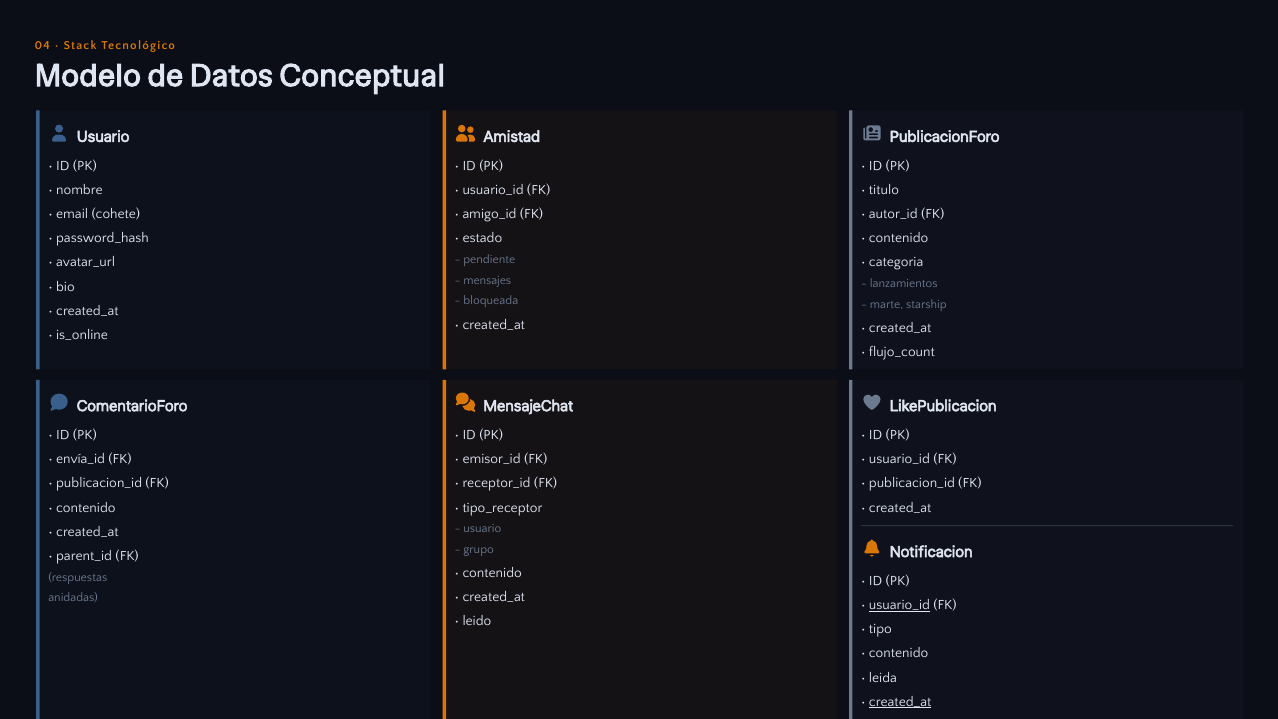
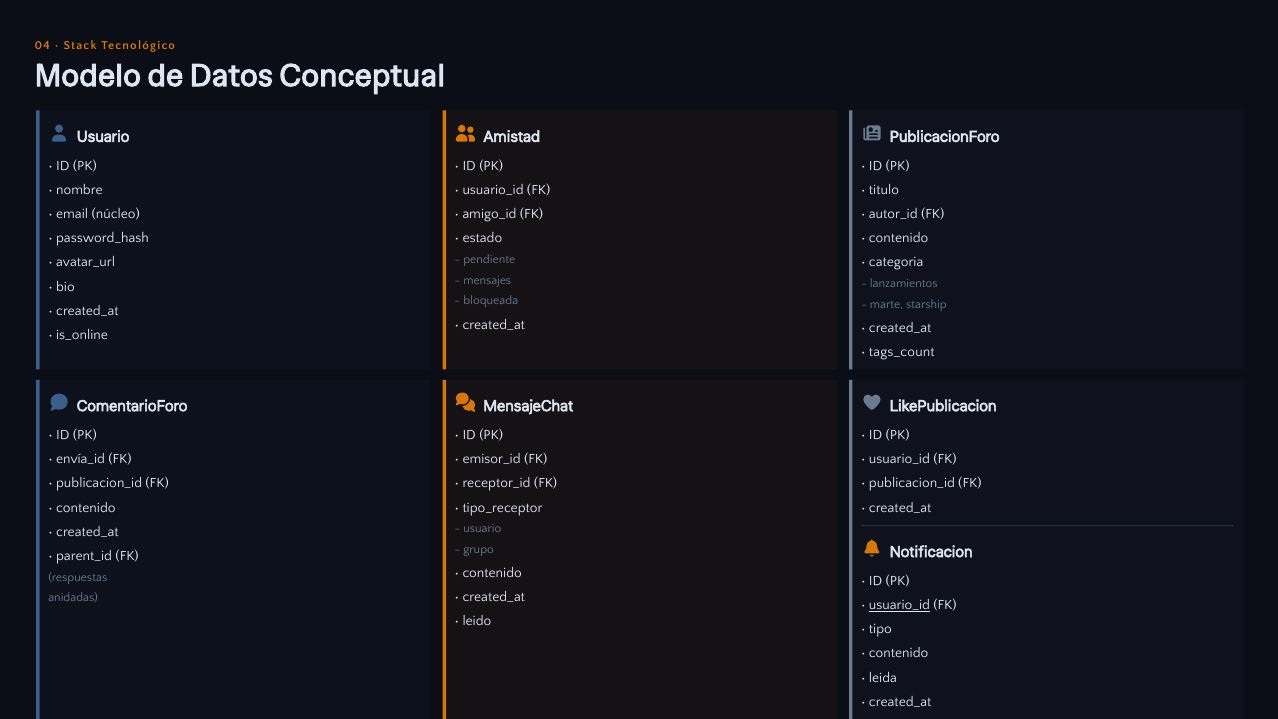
cohete: cohete -> núcleo (116, 214)
flujo_count: flujo_count -> tags_count (902, 352)
created_at underline: present -> none (900, 702)
